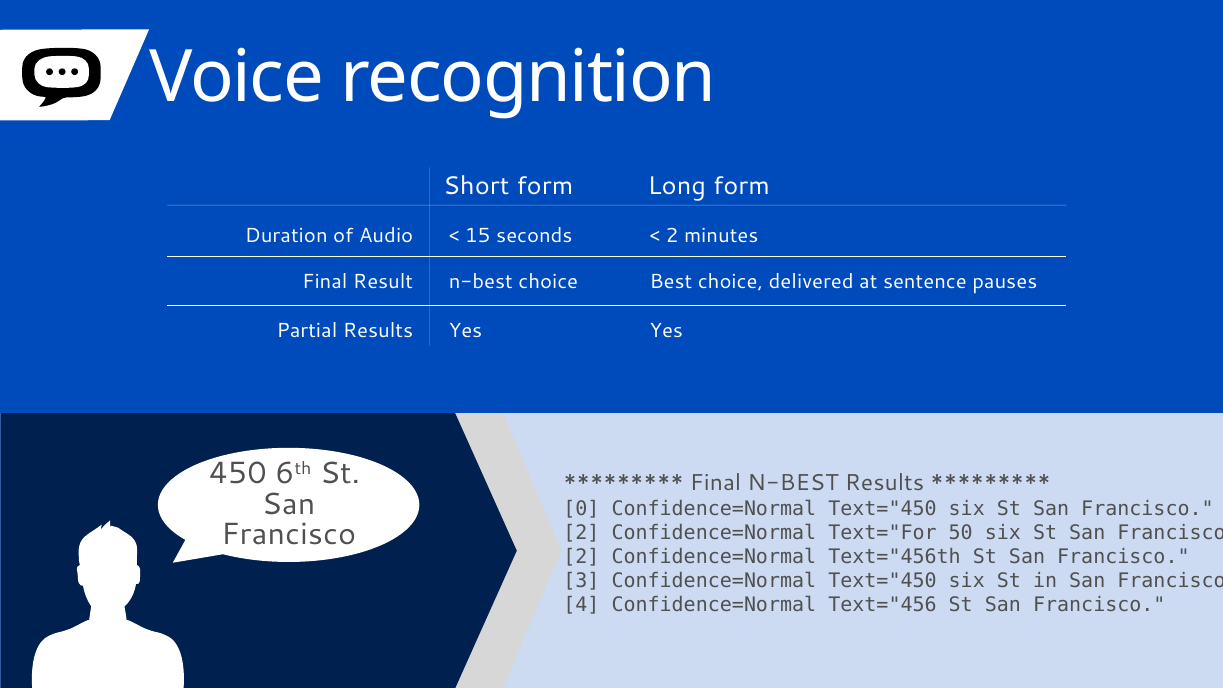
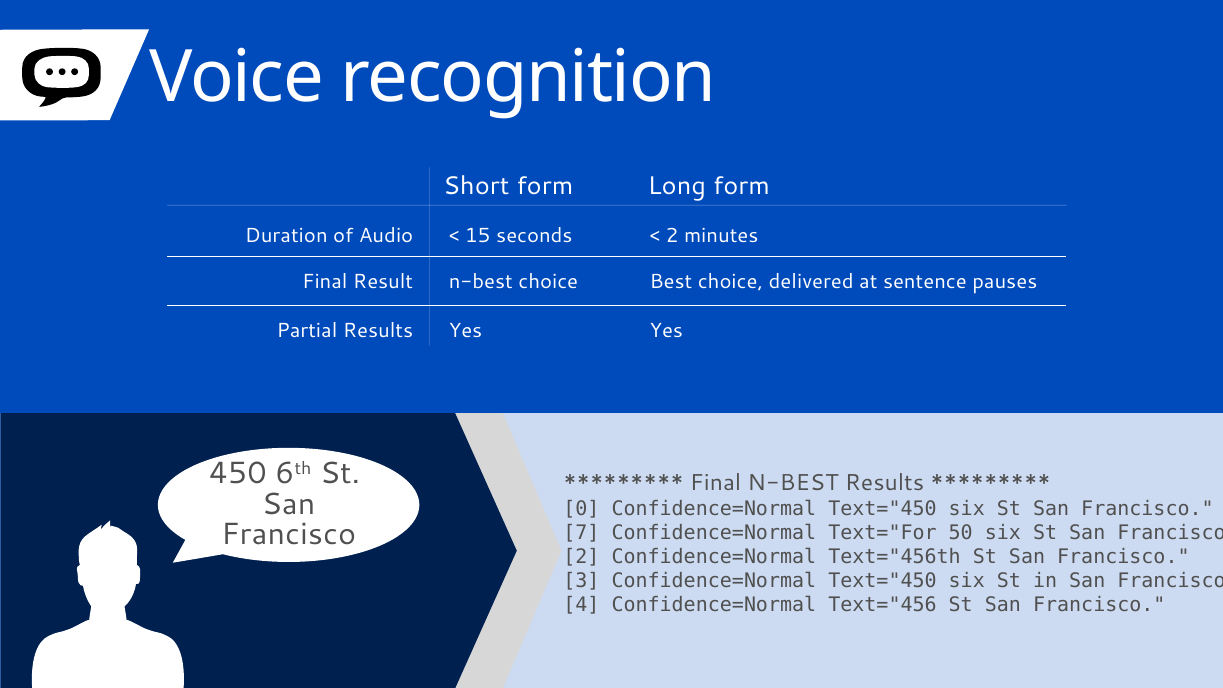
2: 2 -> 7 (581, 533)
